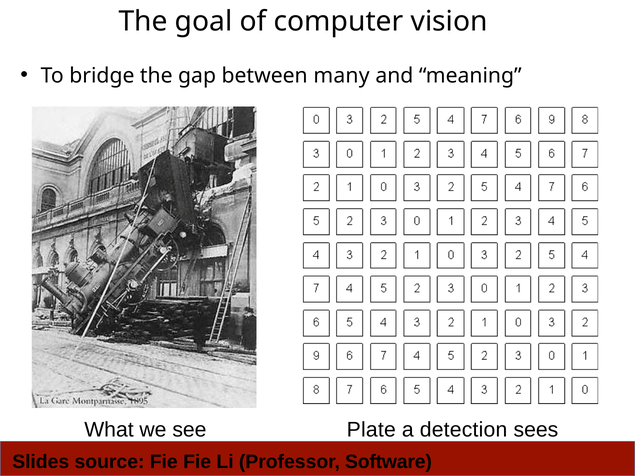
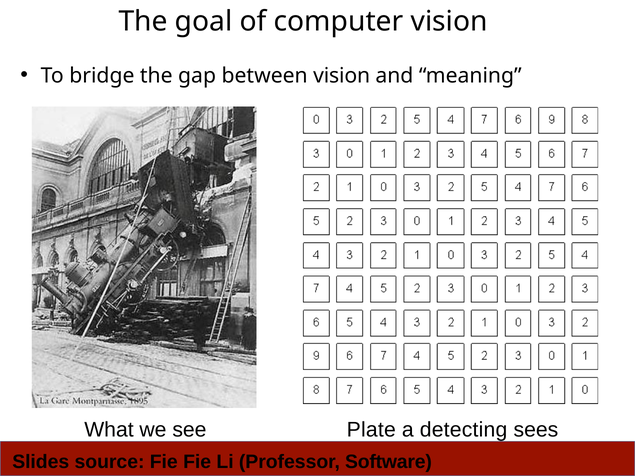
between many: many -> vision (342, 76)
detection: detection -> detecting (464, 430)
